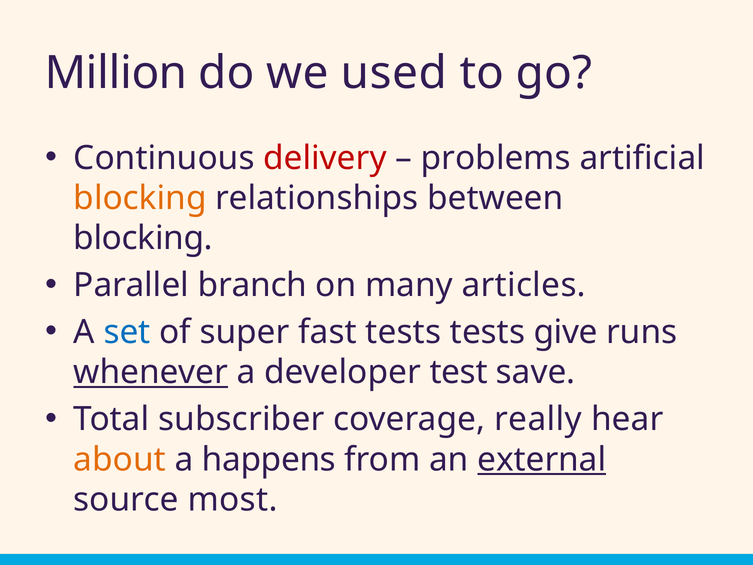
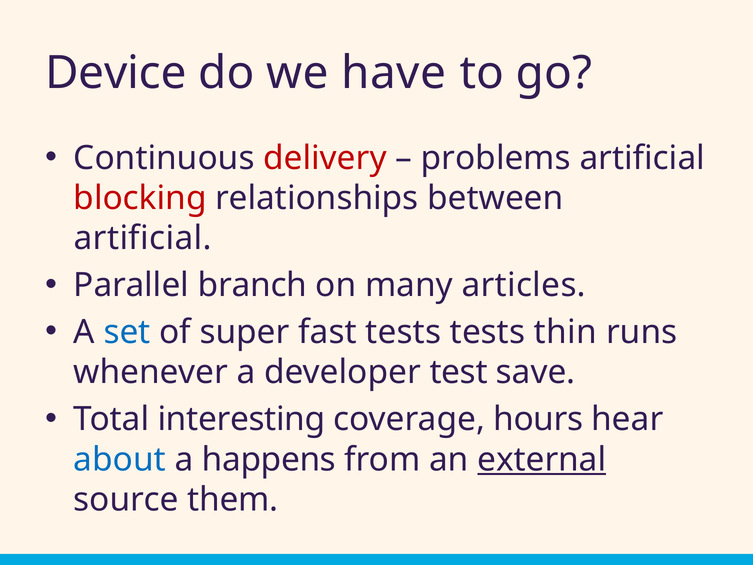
Million: Million -> Device (116, 73)
used: used -> have (394, 73)
blocking colour: orange -> red (140, 198)
blocking: blocking -> artificial (143, 238)
give: give -> thin (565, 332)
whenever underline: present -> none (151, 372)
subscriber: subscriber -> interesting (241, 419)
really: really -> hours (538, 419)
about colour: orange -> blue (120, 459)
most: most -> them (233, 499)
